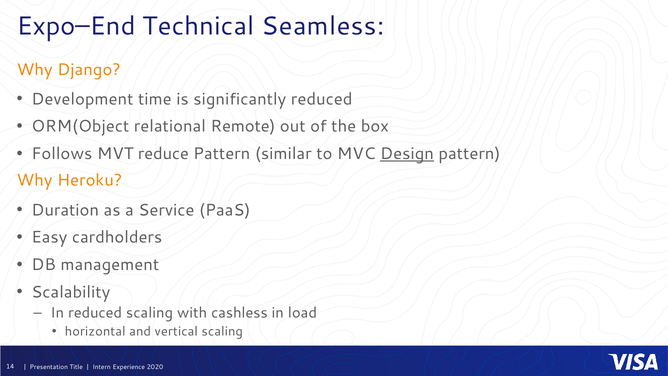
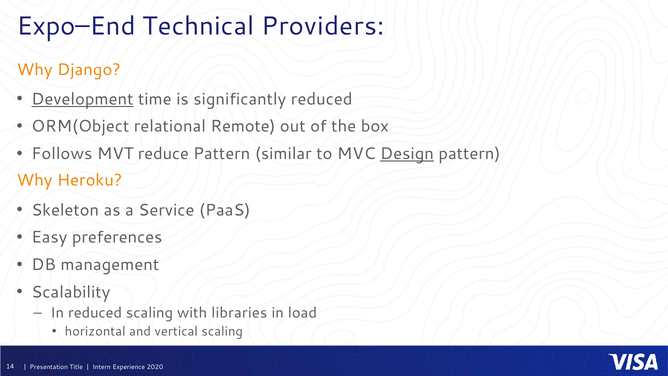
Seamless: Seamless -> Providers (323, 26)
Development underline: none -> present (82, 99)
Duration: Duration -> Skeleton (65, 210)
cardholders: cardholders -> preferences (117, 237)
cashless: cashless -> libraries (239, 313)
